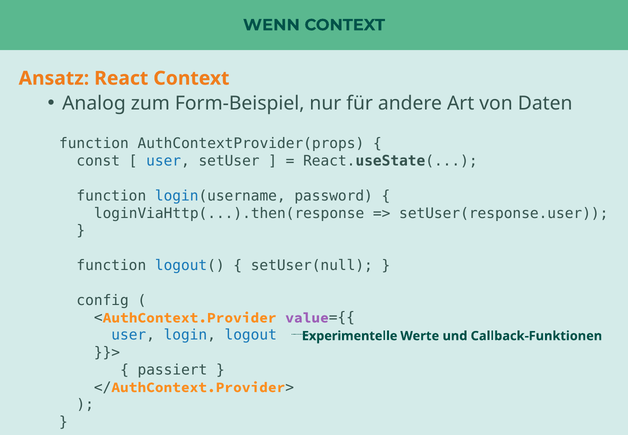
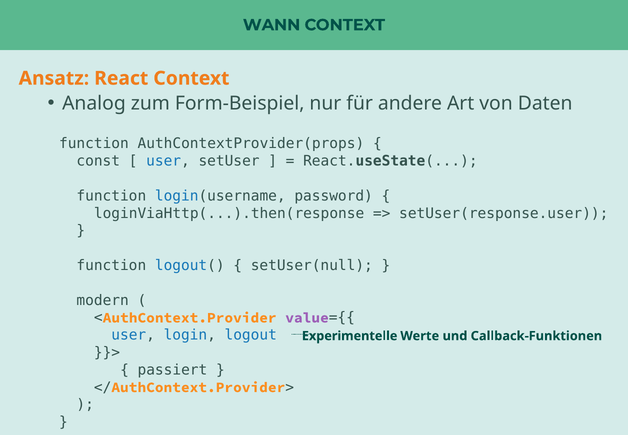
WENN: WENN -> WANN (272, 25)
config: config -> modern (103, 300)
